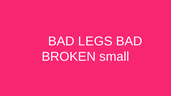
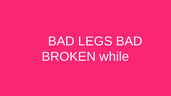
small: small -> while (114, 57)
